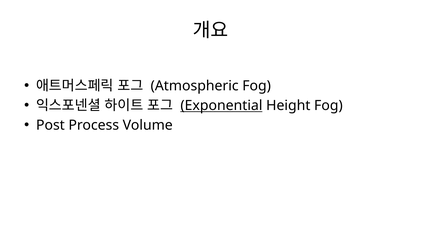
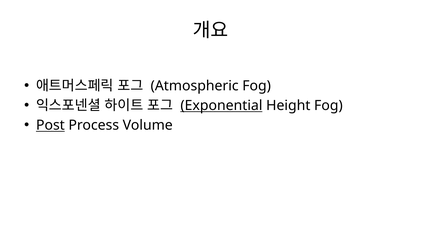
Post underline: none -> present (50, 125)
